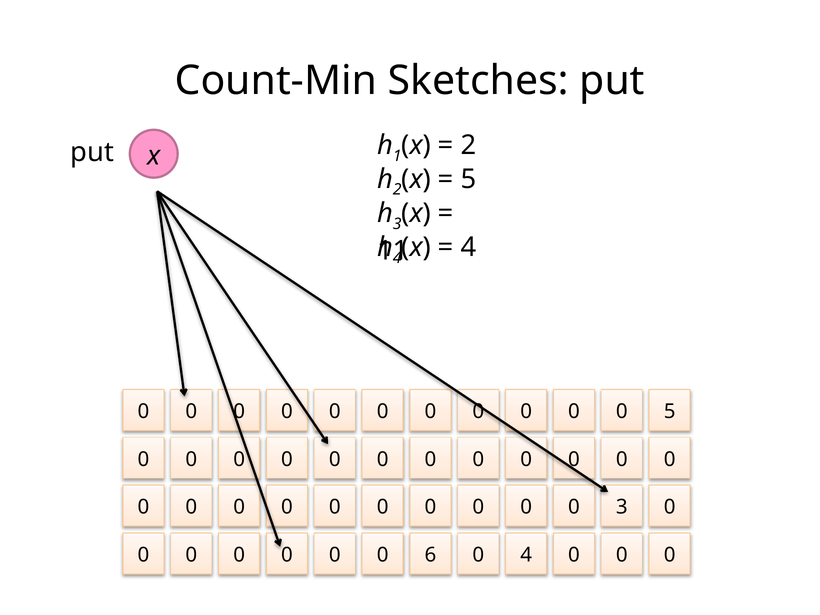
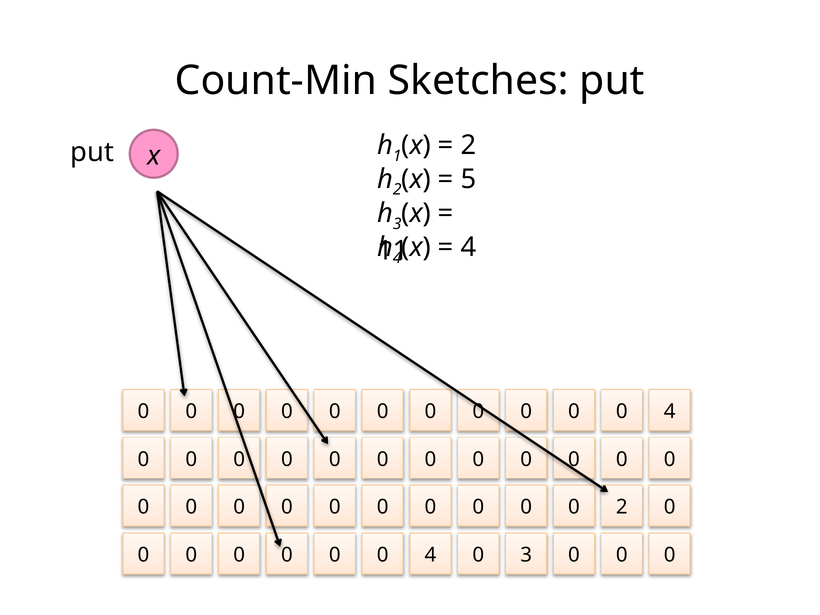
5: 5 -> 4 (670, 411)
0 3: 3 -> 2 (622, 507)
6: 6 -> 4 (430, 555)
0 4: 4 -> 3 (526, 555)
